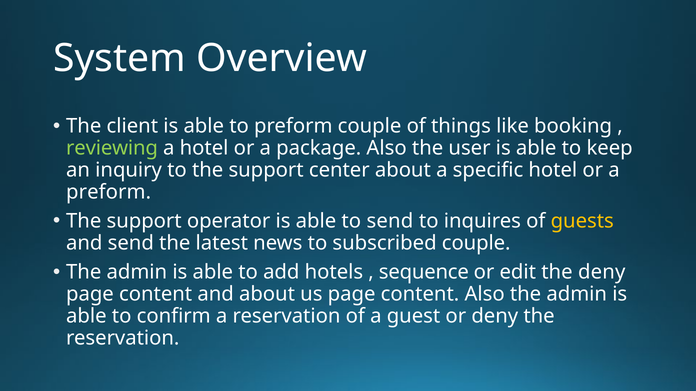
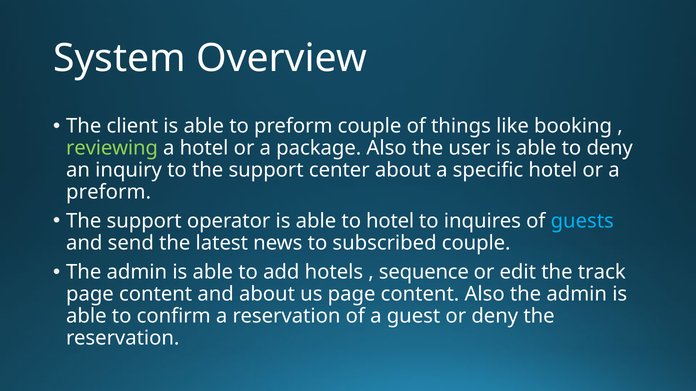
to keep: keep -> deny (610, 148)
to send: send -> hotel (390, 221)
guests colour: yellow -> light blue (582, 221)
the deny: deny -> track (602, 272)
